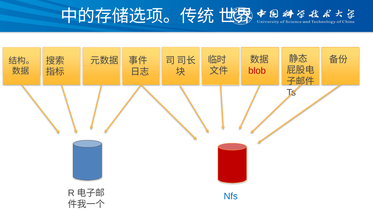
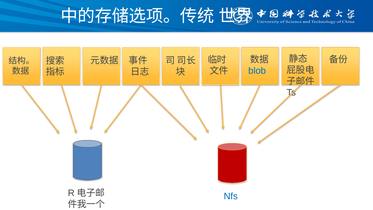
blob colour: red -> blue (257, 71)
